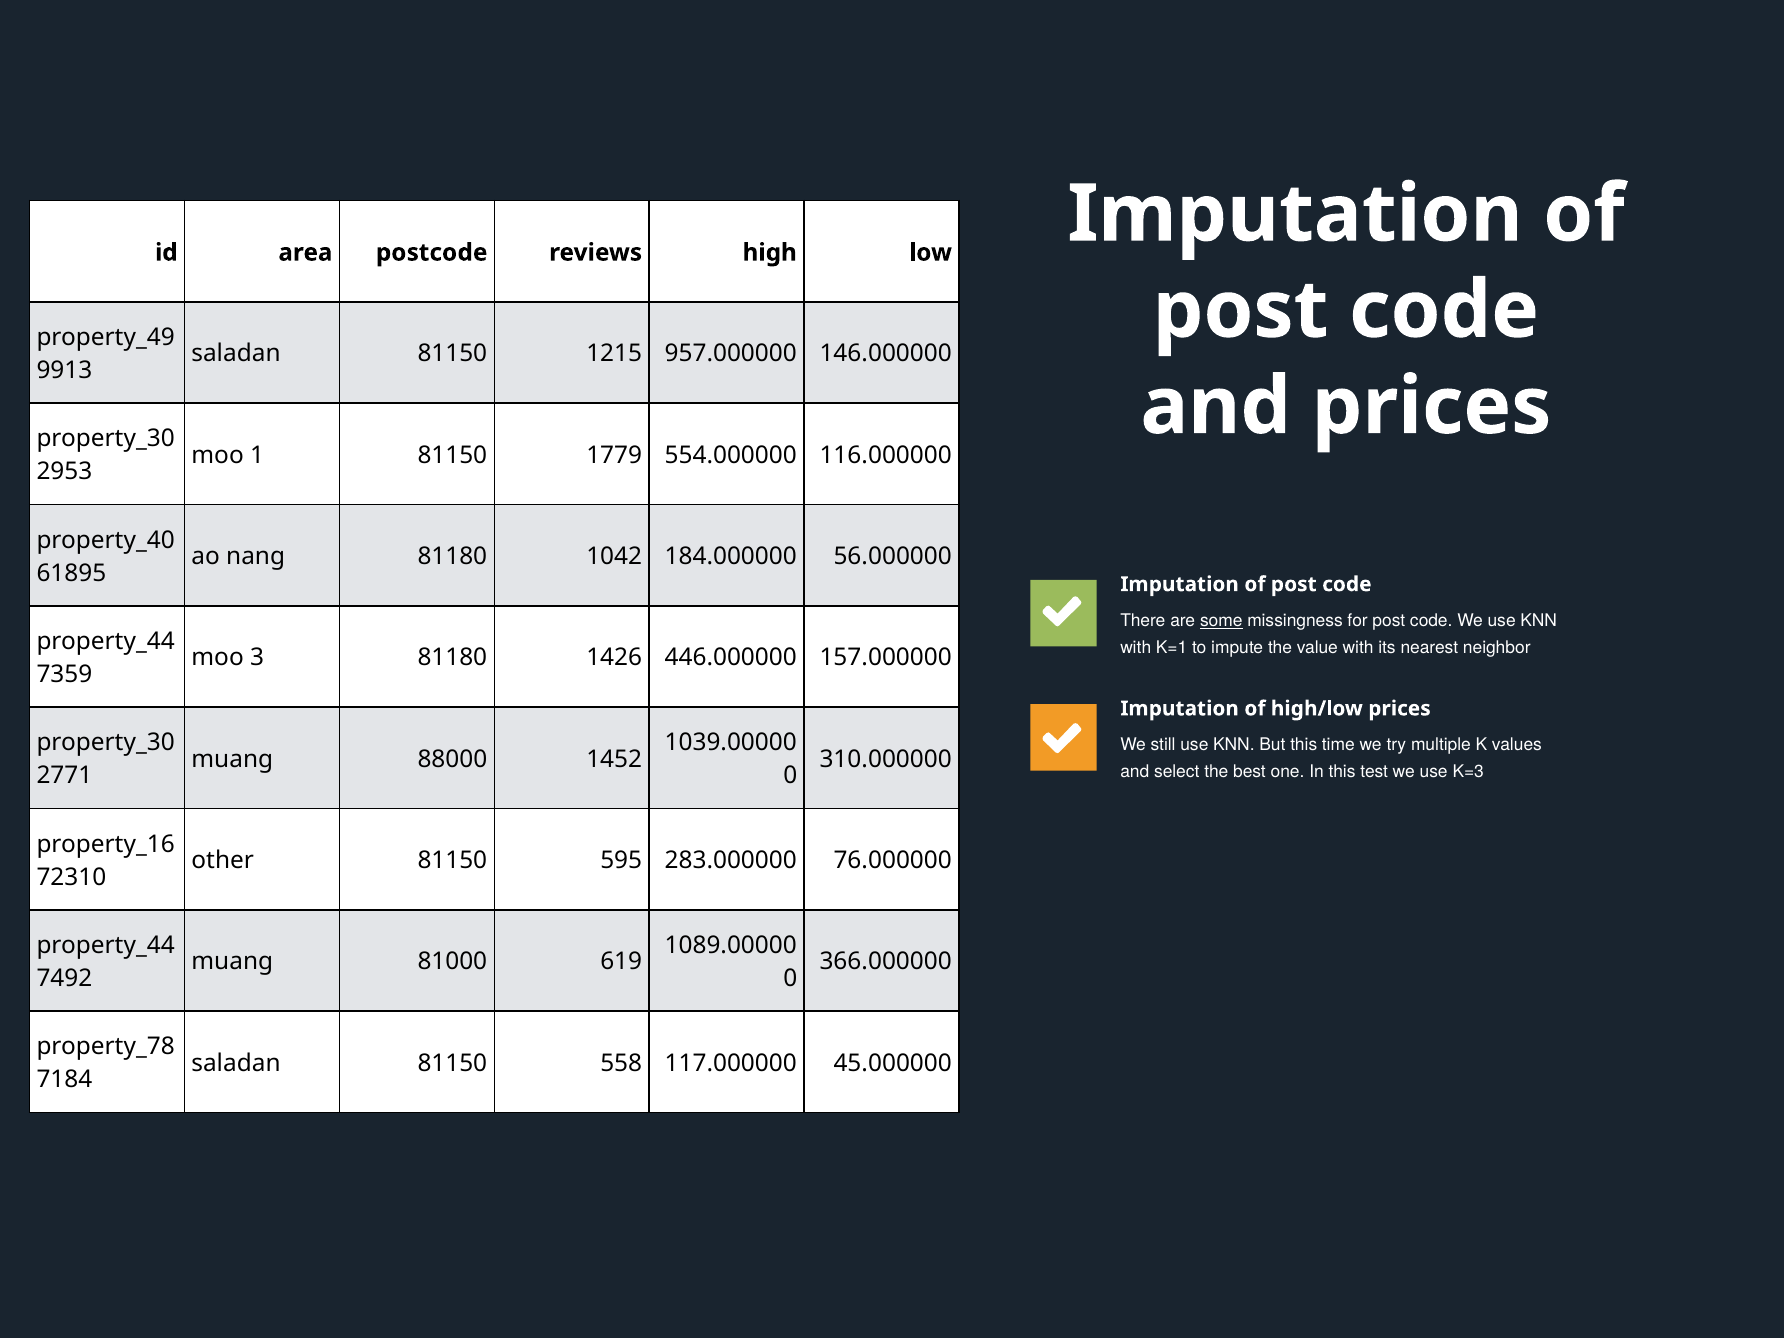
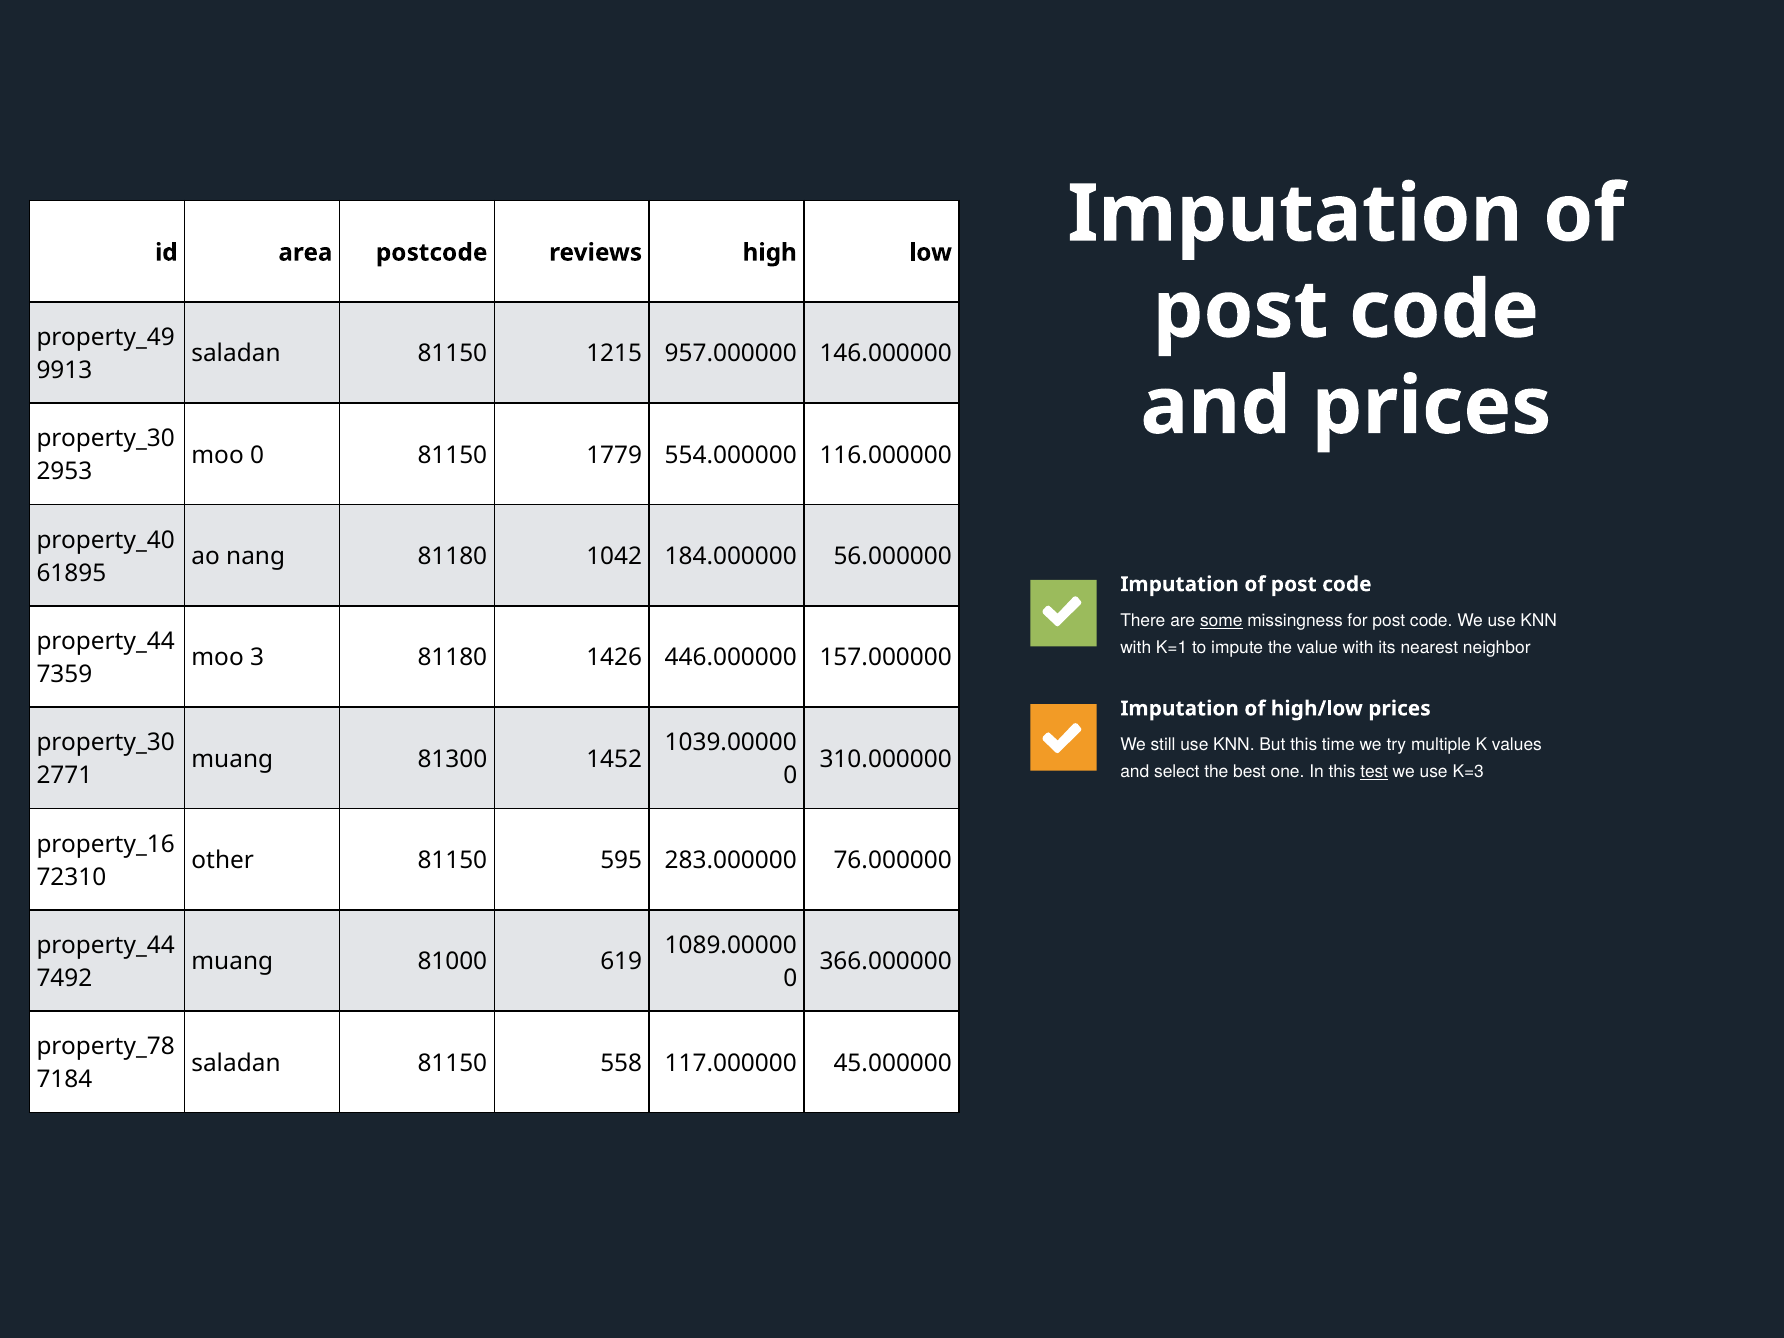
moo 1: 1 -> 0 (257, 455)
88000: 88000 -> 81300 (452, 759)
test underline: none -> present (1374, 772)
